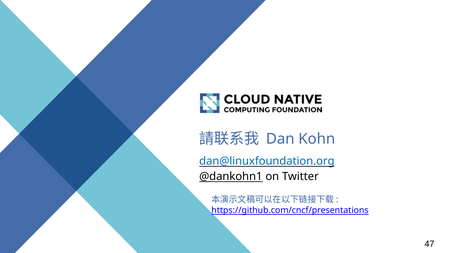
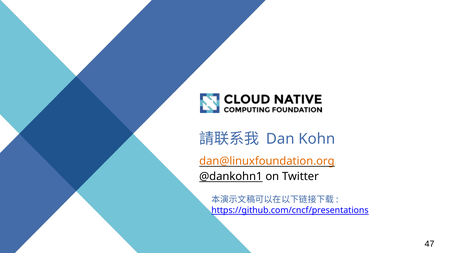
dan@linuxfoundation.org colour: blue -> orange (267, 161)
